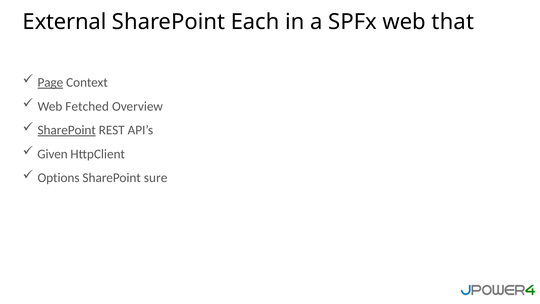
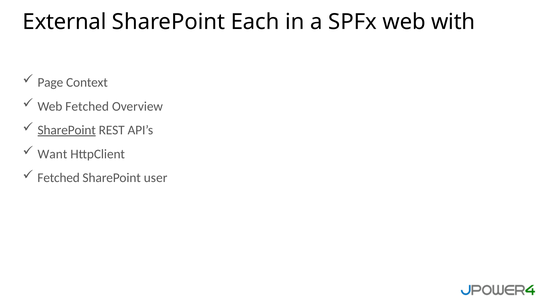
that: that -> with (453, 22)
Page underline: present -> none (50, 82)
Given: Given -> Want (52, 154)
Options: Options -> Fetched (59, 178)
sure: sure -> user (156, 178)
